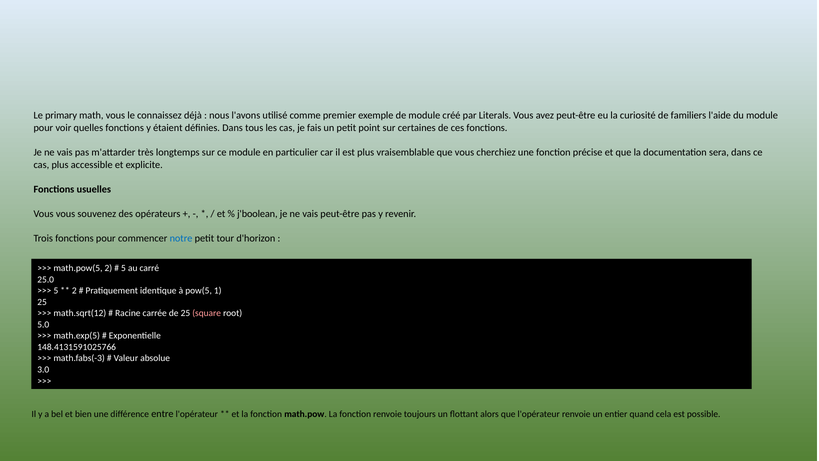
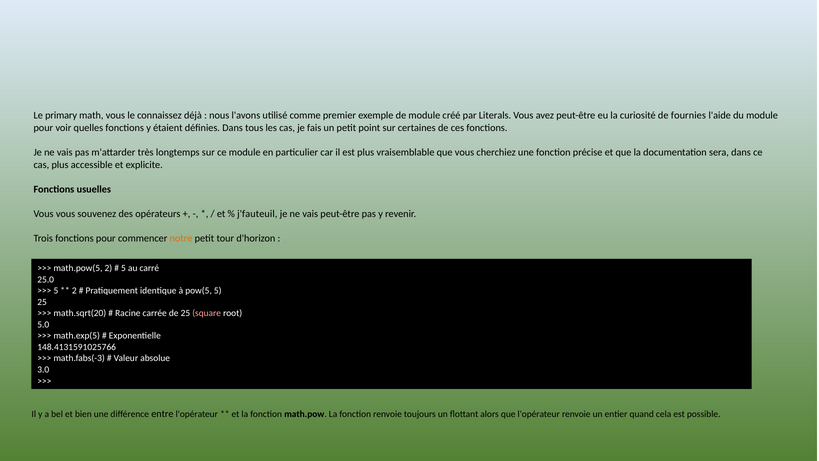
familiers: familiers -> fournies (688, 115)
j'boolean: j'boolean -> j'fauteuil (257, 214)
notre colour: blue -> orange (181, 238)
pow(5 1: 1 -> 5 (218, 291)
math.sqrt(12: math.sqrt(12 -> math.sqrt(20 (80, 313)
